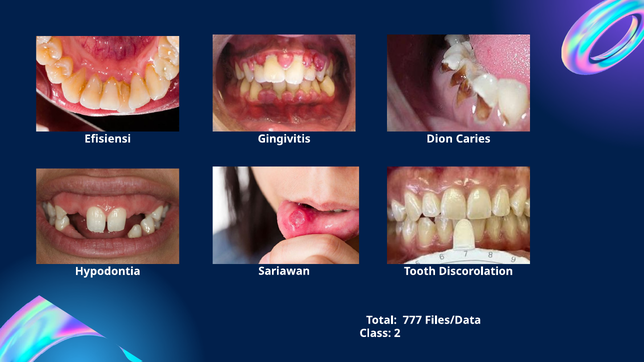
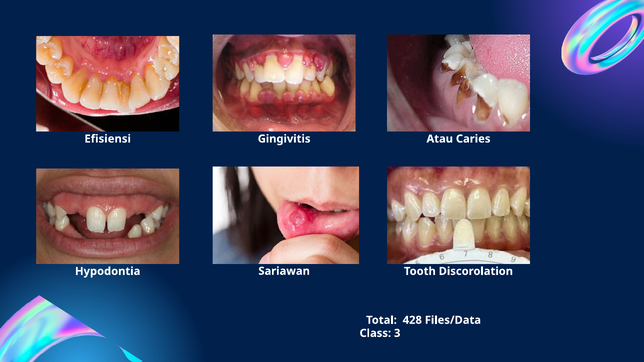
Dion: Dion -> Atau (440, 139)
777: 777 -> 428 (412, 320)
2: 2 -> 3 (397, 333)
